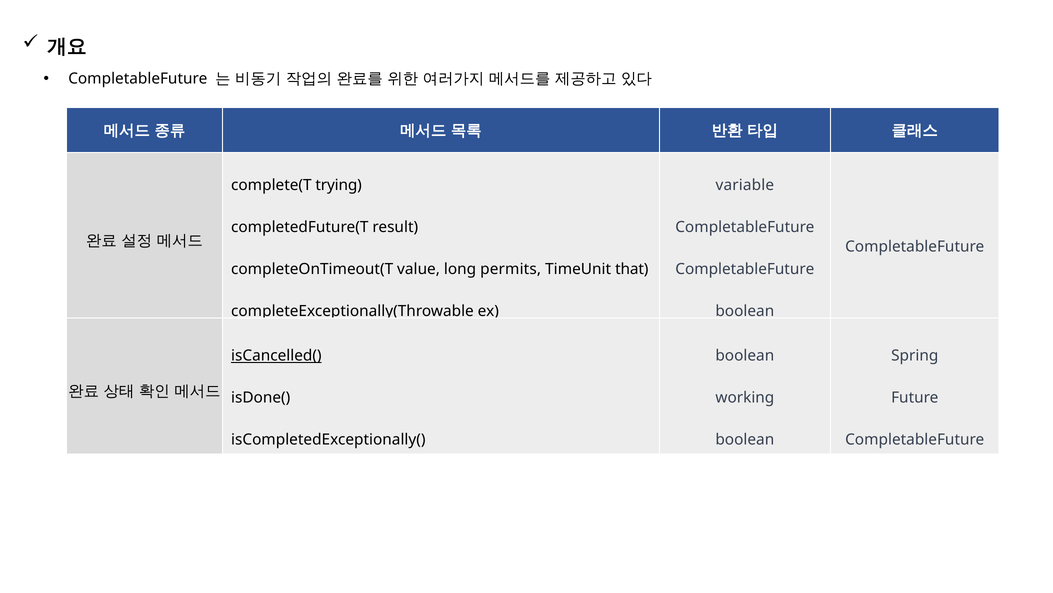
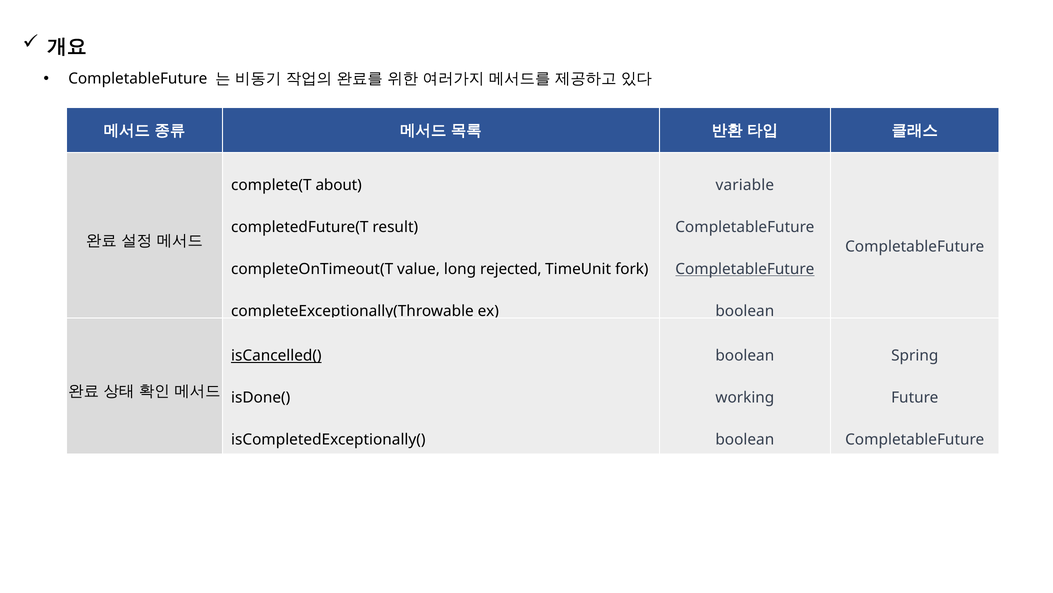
trying: trying -> about (339, 185)
permits: permits -> rejected (511, 269)
that: that -> fork (632, 269)
CompletableFuture underline: none -> present (745, 269)
